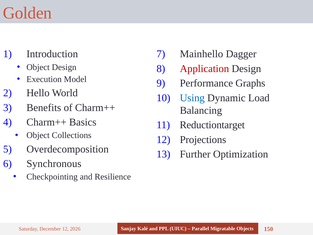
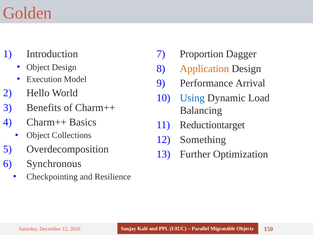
Mainhello: Mainhello -> Proportion (202, 54)
Application colour: red -> orange (204, 69)
Graphs: Graphs -> Arrival (250, 83)
Projections: Projections -> Something (203, 140)
